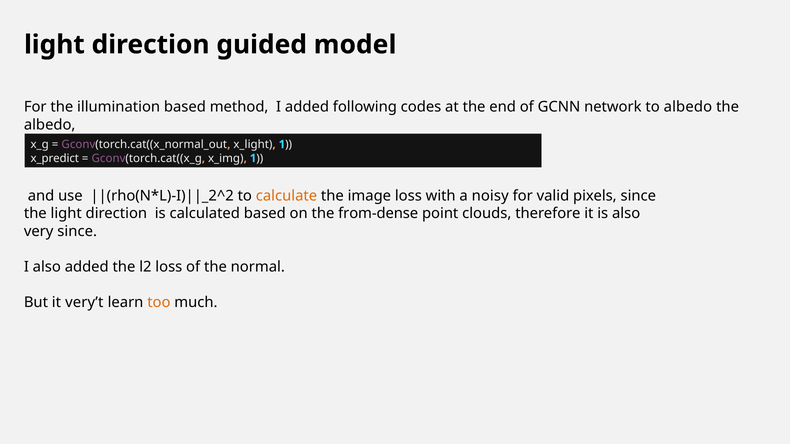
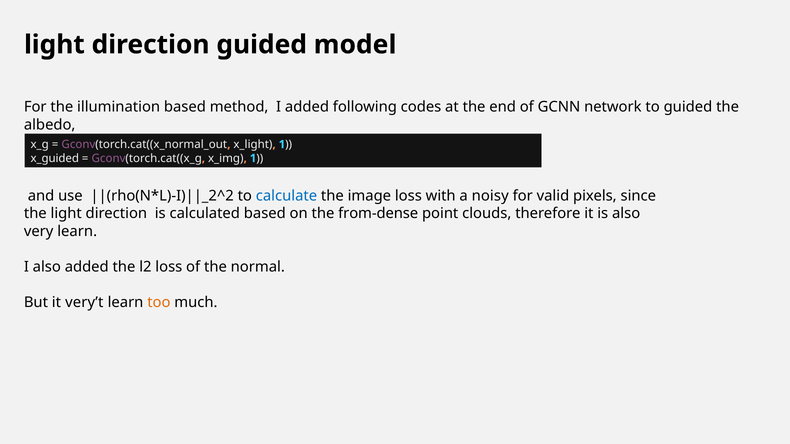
to albedo: albedo -> guided (688, 107)
x_predict: x_predict -> x_guided (55, 158)
calculate colour: orange -> blue (286, 196)
very since: since -> learn (77, 231)
